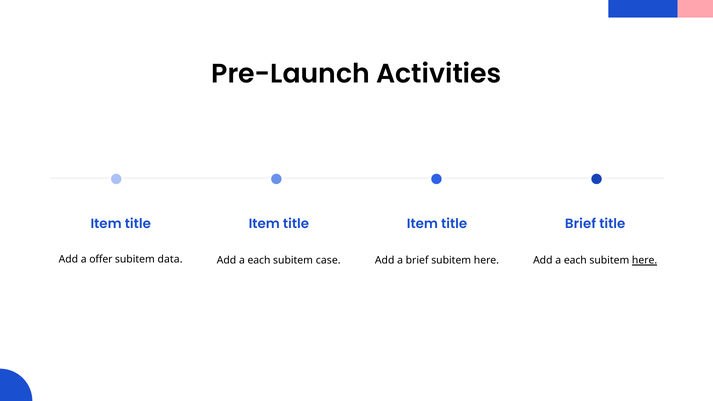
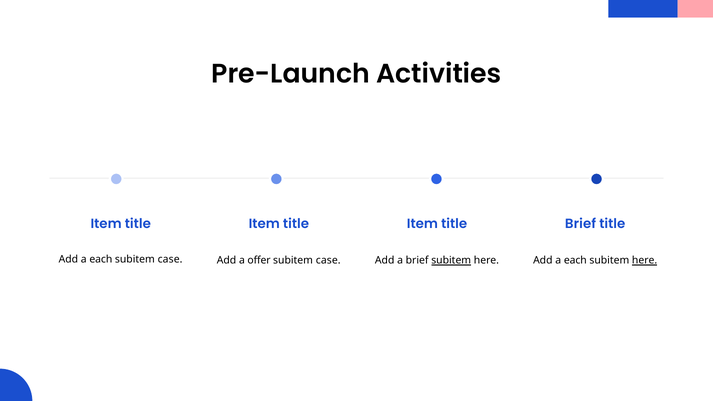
offer: offer -> each (101, 259)
data: data -> case (170, 259)
each: each -> offer (259, 261)
subitem underline: none -> present (451, 261)
